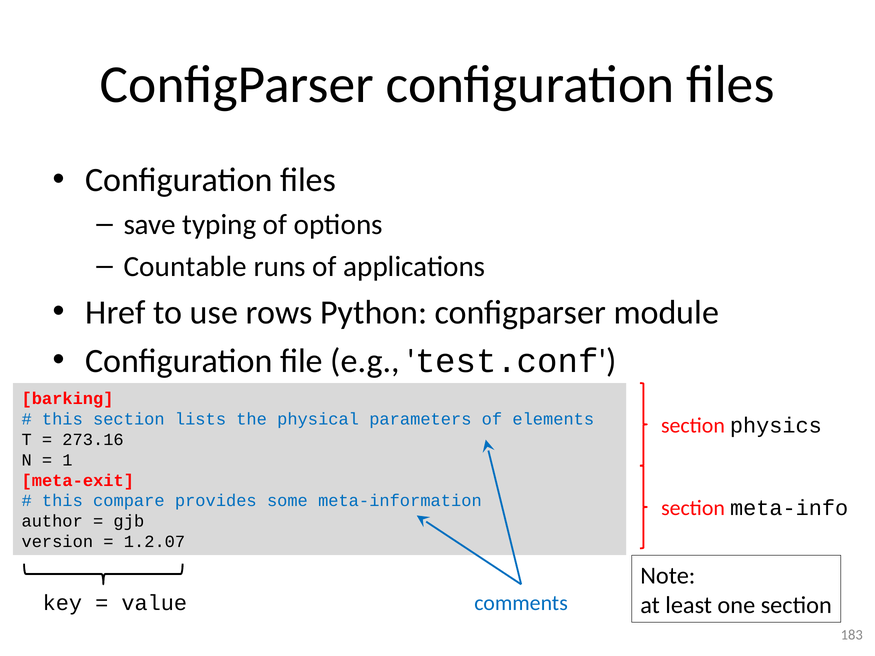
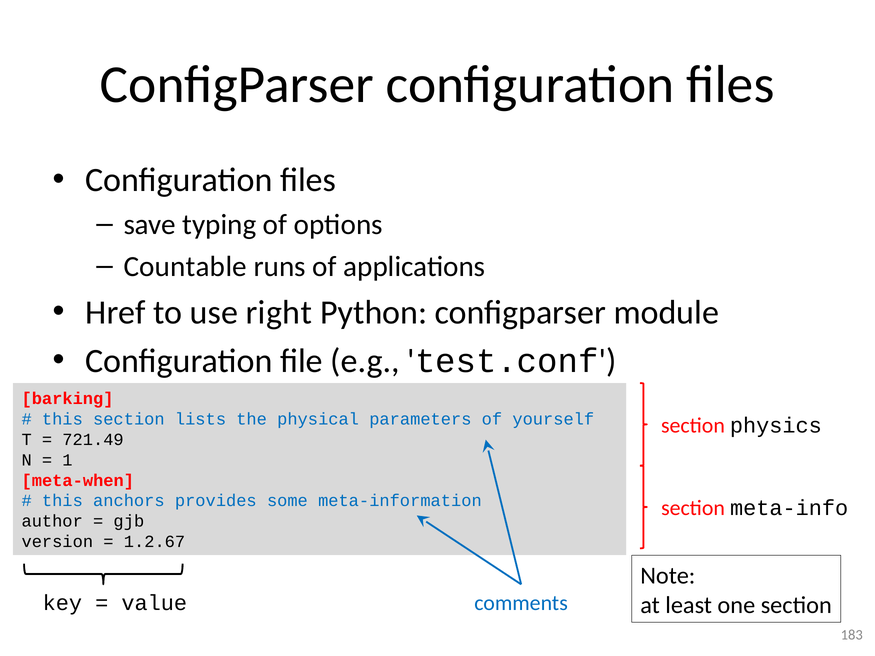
rows: rows -> right (279, 313)
elements: elements -> yourself (553, 419)
273.16: 273.16 -> 721.49 (93, 440)
meta-exit: meta-exit -> meta-when (78, 481)
compare: compare -> anchors (129, 501)
1.2.07: 1.2.07 -> 1.2.67 (155, 542)
